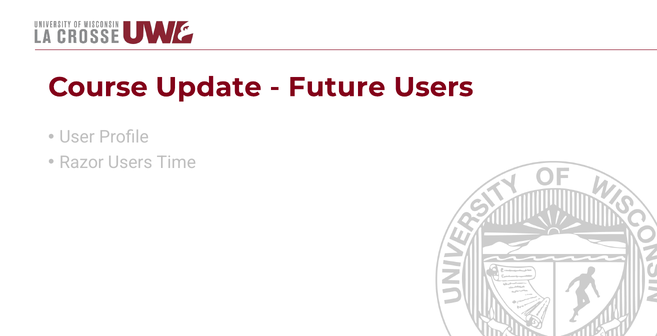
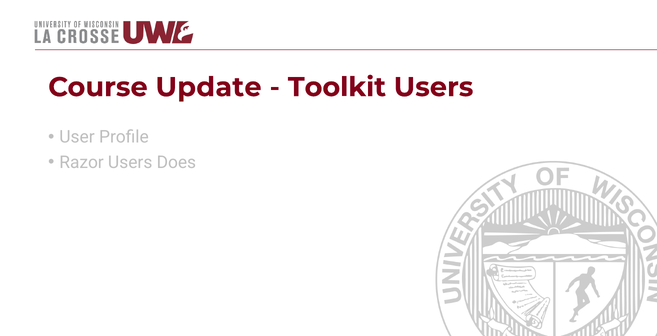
Future: Future -> Toolkit (337, 87)
Time: Time -> Does (176, 162)
